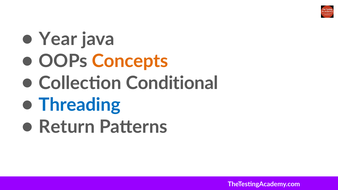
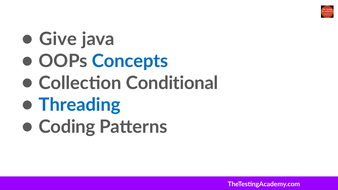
Year: Year -> Give (58, 39)
Concepts colour: orange -> blue (130, 61)
Return: Return -> Coding (67, 127)
